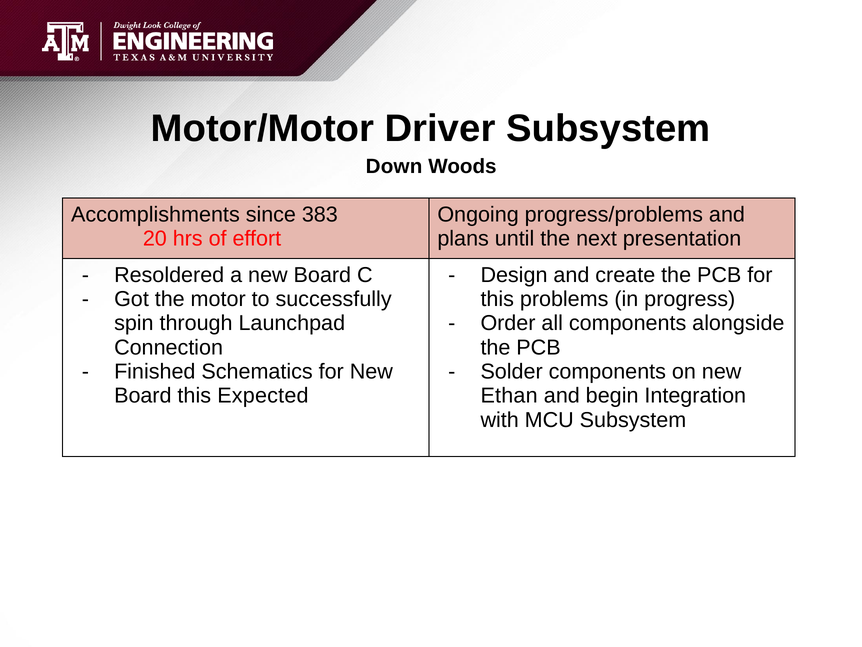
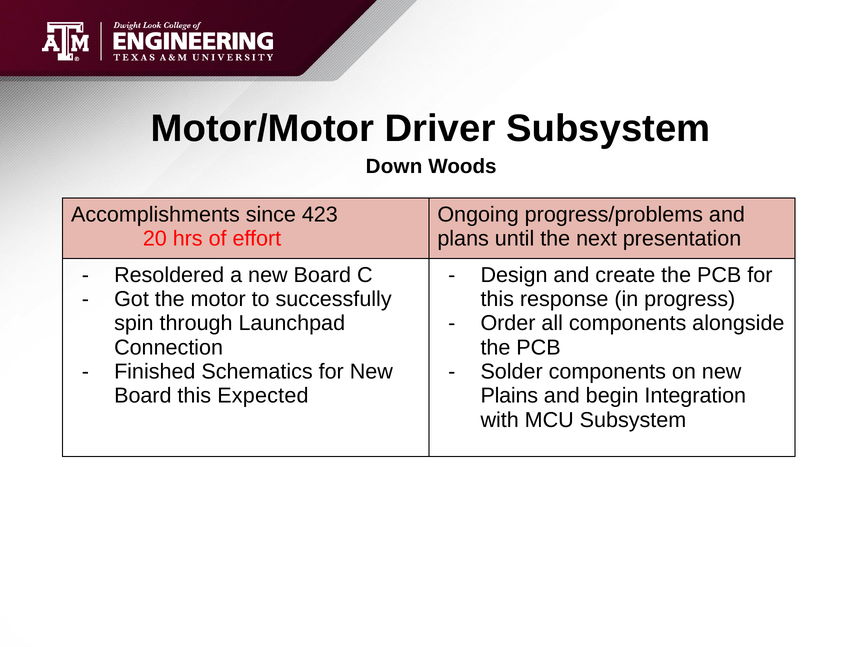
383: 383 -> 423 (320, 215)
problems: problems -> response (564, 299)
Ethan: Ethan -> Plains (509, 396)
